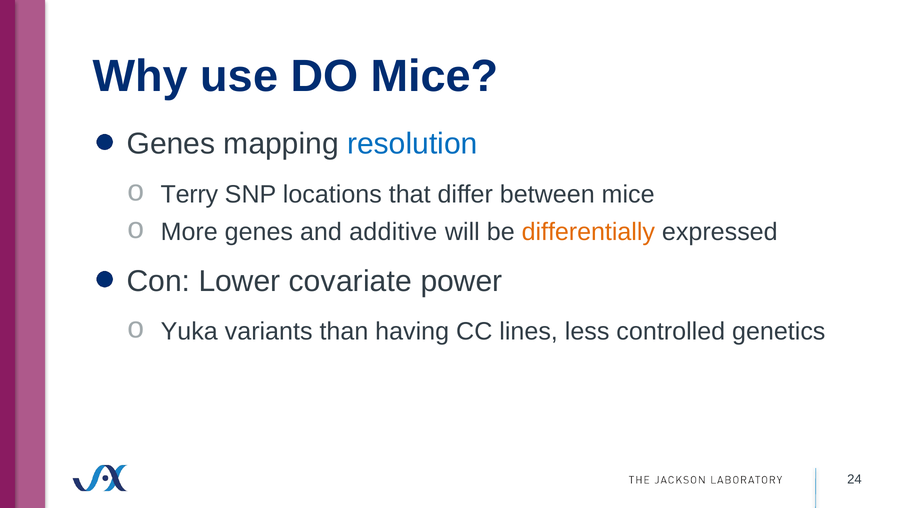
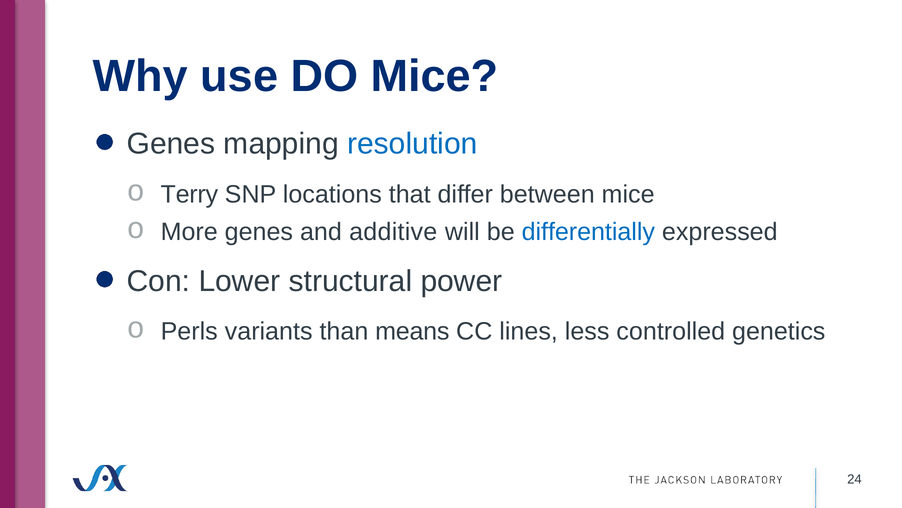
differentially colour: orange -> blue (588, 232)
covariate: covariate -> structural (350, 281)
Yuka: Yuka -> Perls (189, 331)
having: having -> means (412, 331)
